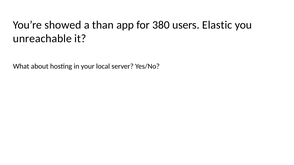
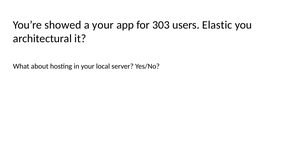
a than: than -> your (103, 25)
380: 380 -> 303 (161, 25)
unreachable: unreachable -> architectural (42, 39)
